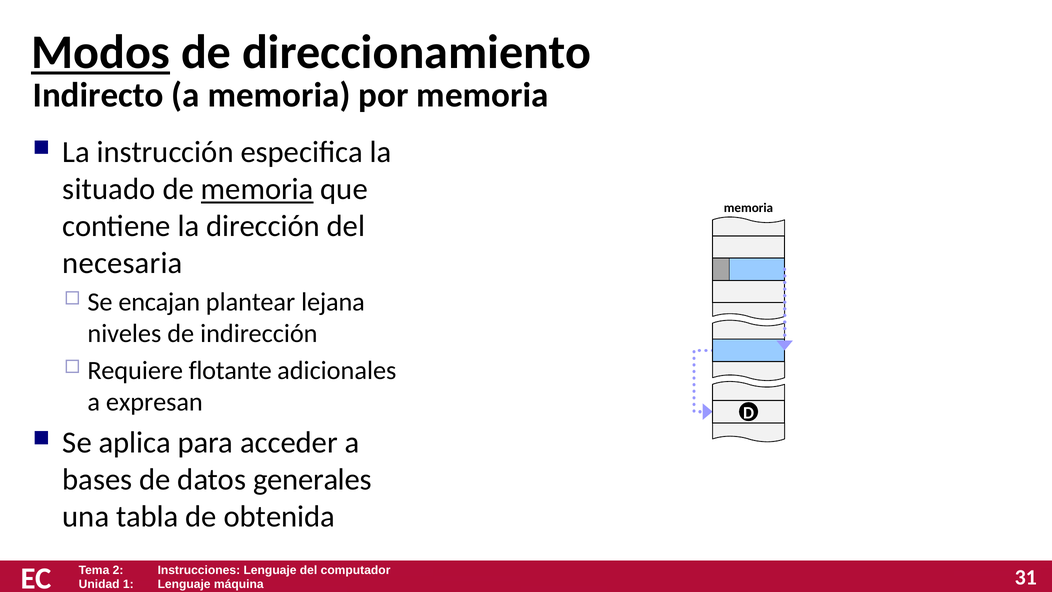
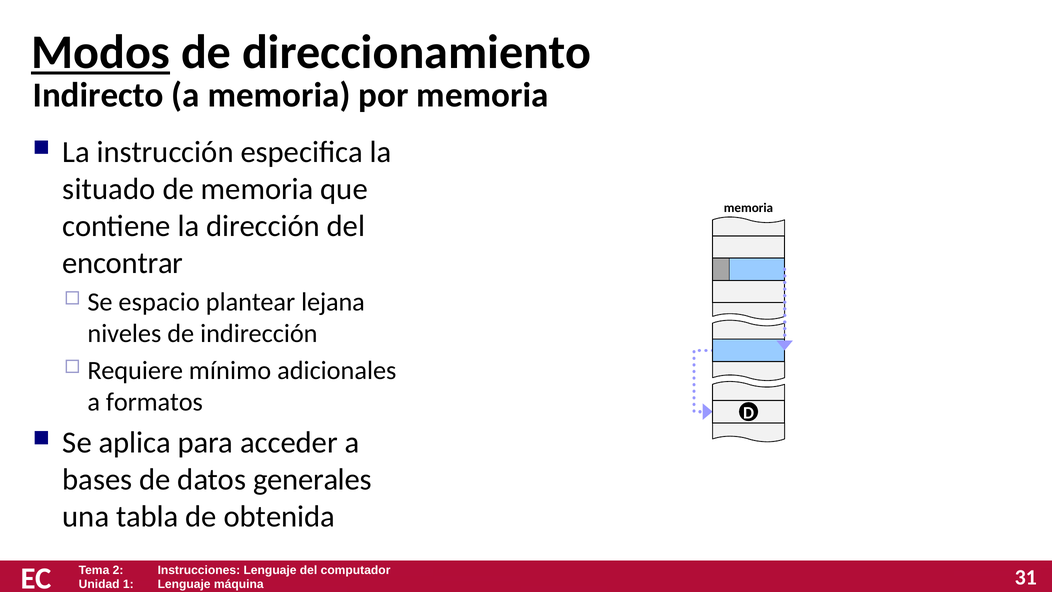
memoria underline: present -> none (257, 189)
necesaria: necesaria -> encontrar (123, 263)
encajan: encajan -> espacio (159, 302)
flotante: flotante -> mínimo (230, 370)
expresan: expresan -> formatos (154, 402)
